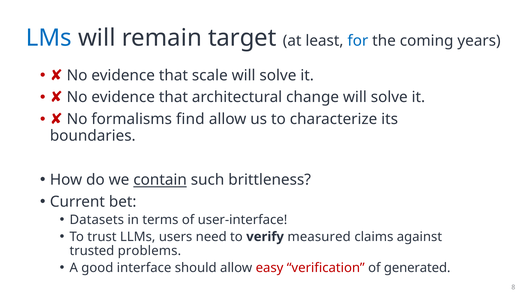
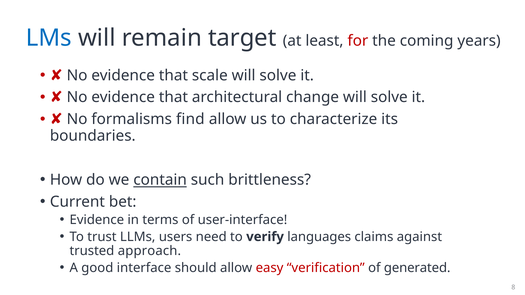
for colour: blue -> red (358, 41)
Datasets: Datasets -> Evidence (97, 220)
measured: measured -> languages (319, 237)
problems: problems -> approach (149, 251)
